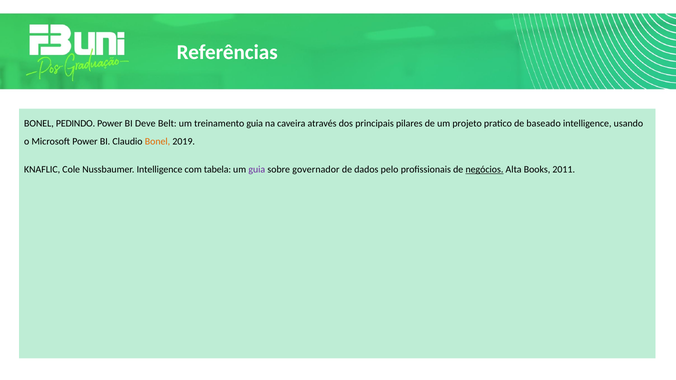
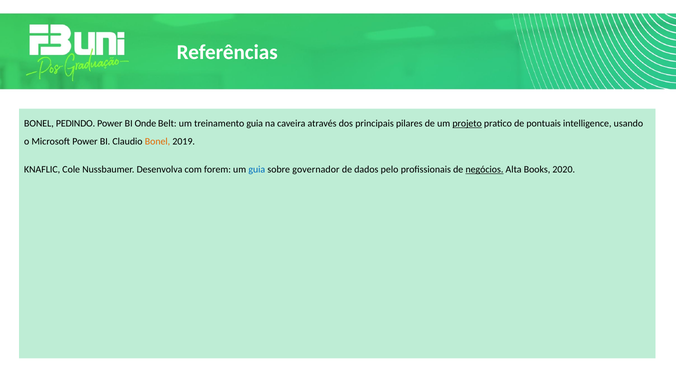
Deve: Deve -> Onde (145, 124)
projeto underline: none -> present (467, 124)
baseado: baseado -> pontuais (544, 124)
Nussbaumer Intelligence: Intelligence -> Desenvolva (160, 170)
tabela: tabela -> forem (217, 170)
guia colour: purple -> blue (257, 170)
2011: 2011 -> 2020 (564, 170)
